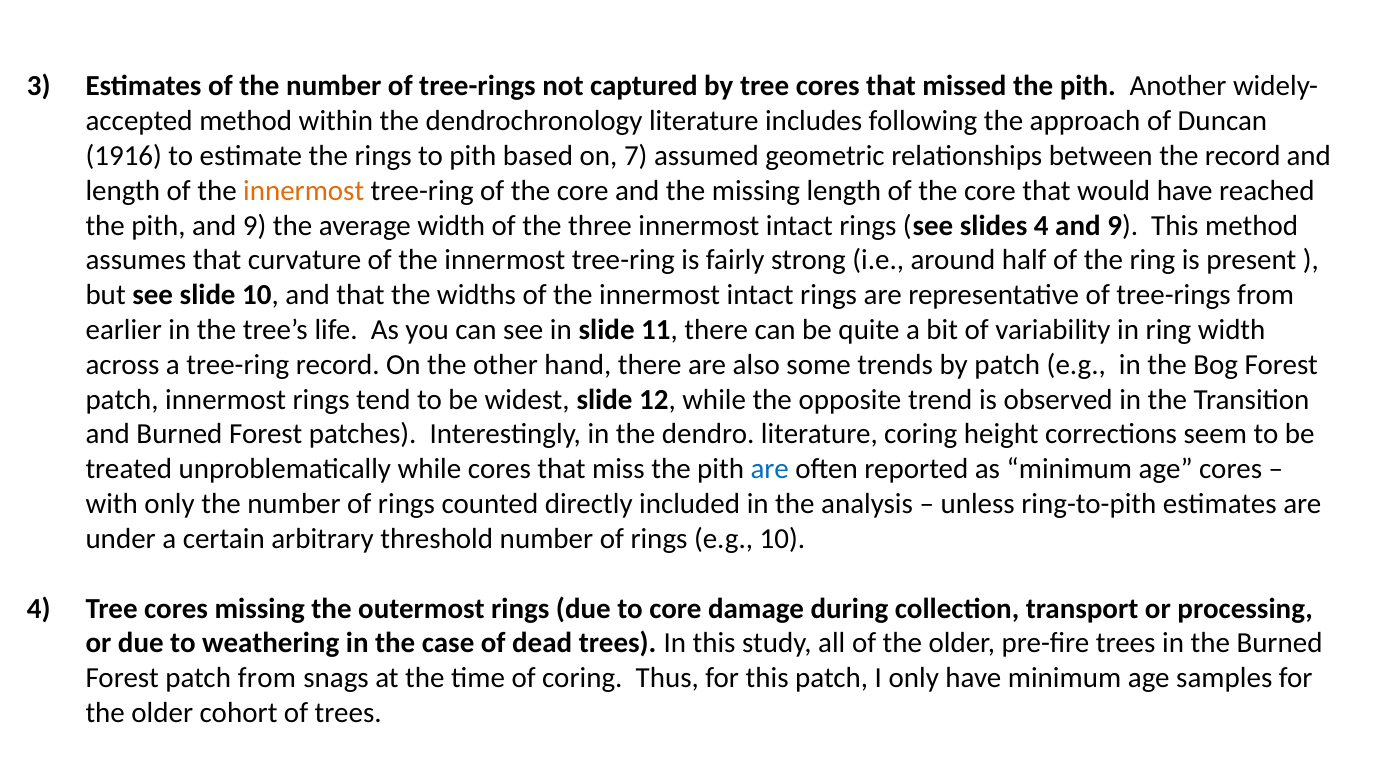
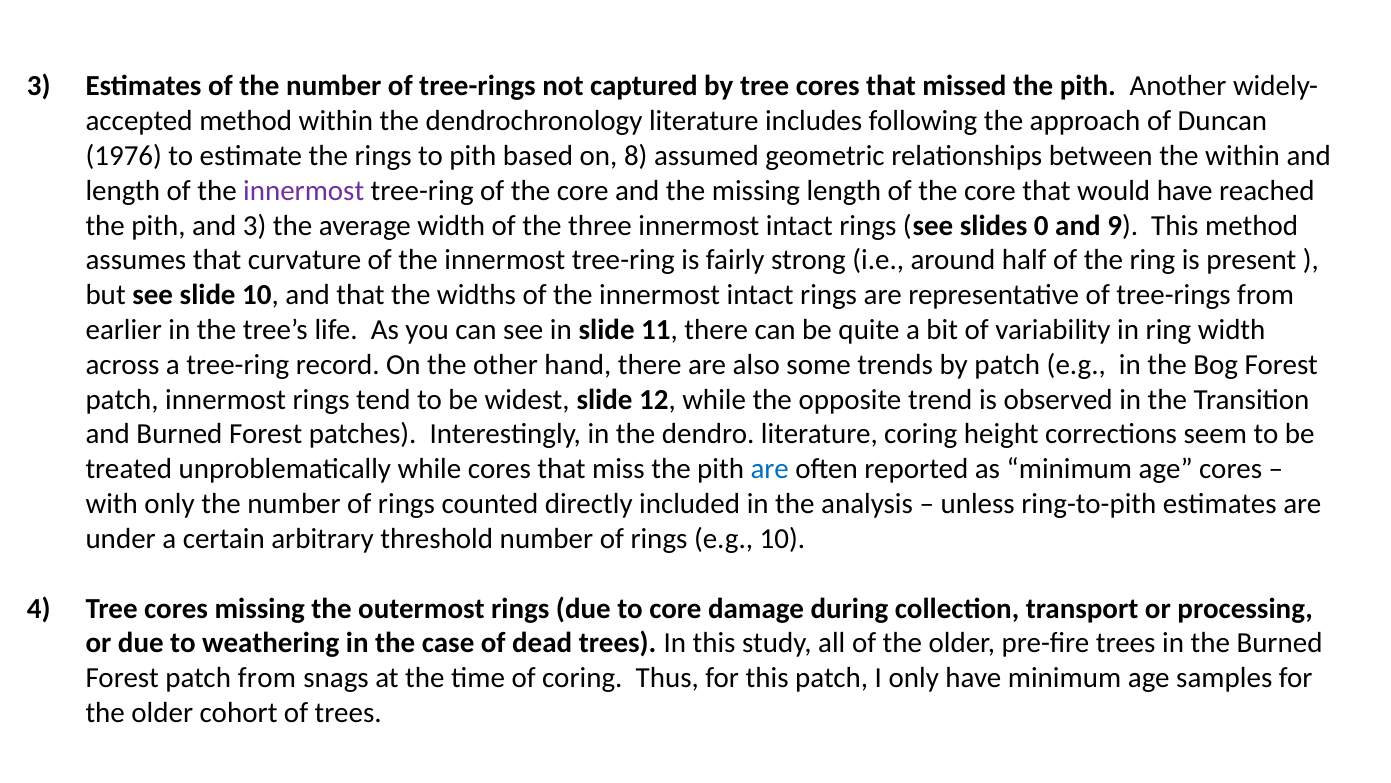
1916: 1916 -> 1976 (124, 156)
7: 7 -> 8 (636, 156)
the record: record -> within (1243, 156)
innermost colour: orange -> purple (304, 191)
pith and 9: 9 -> 3 (255, 225)
slides 4: 4 -> 0 (1041, 225)
